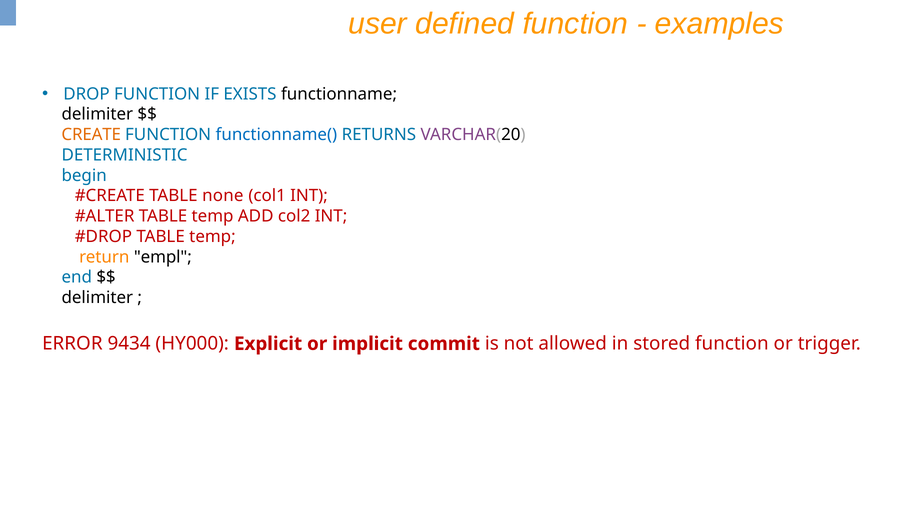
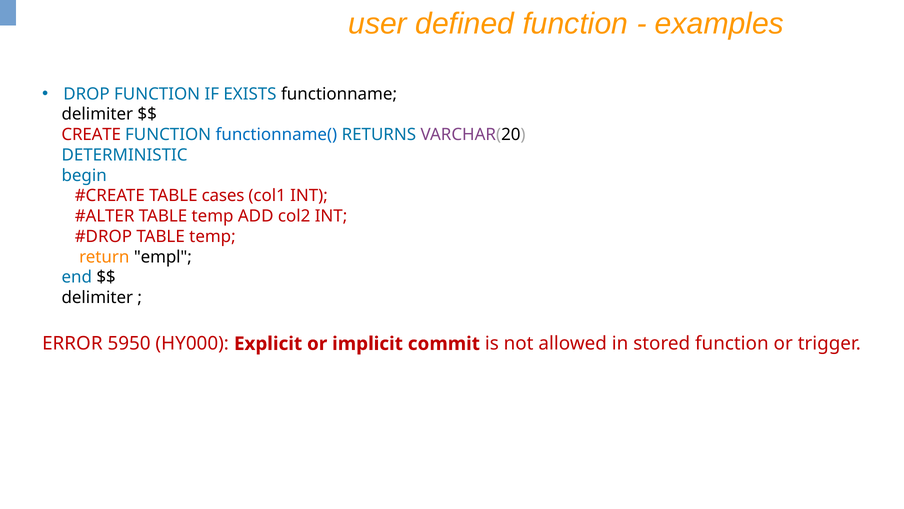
CREATE colour: orange -> red (91, 135)
none: none -> cases (223, 196)
9434: 9434 -> 5950 (129, 343)
